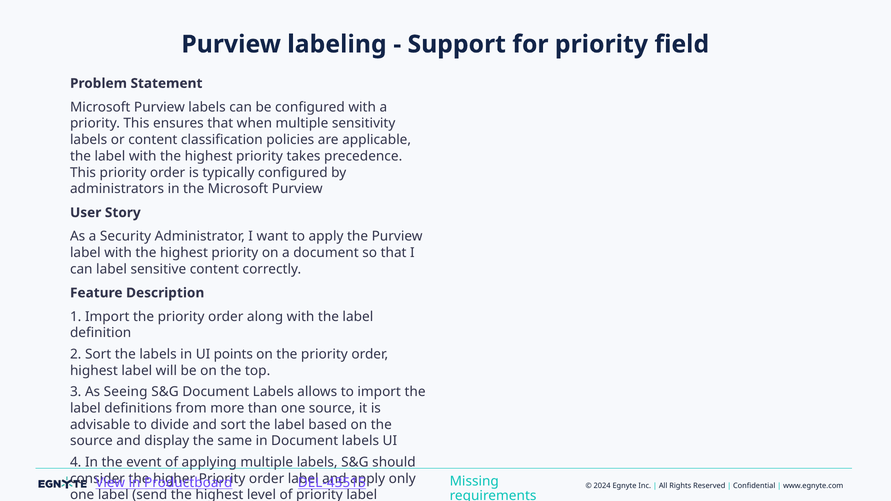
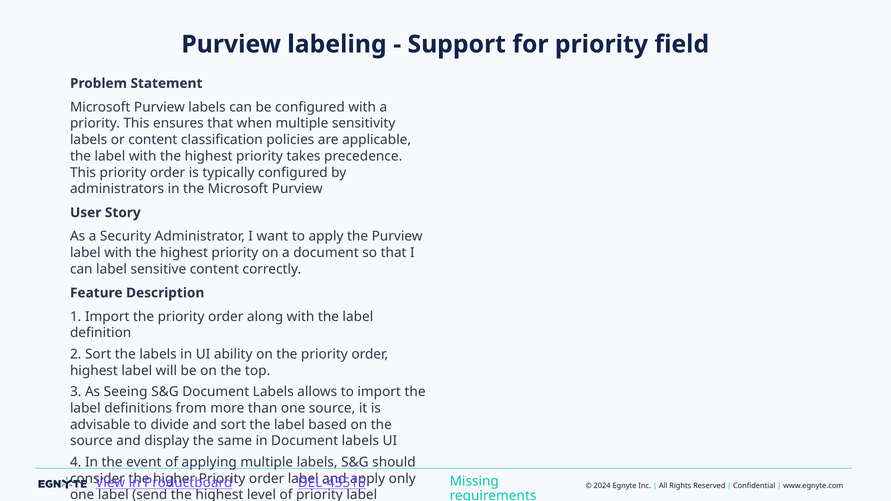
points: points -> ability (233, 354)
